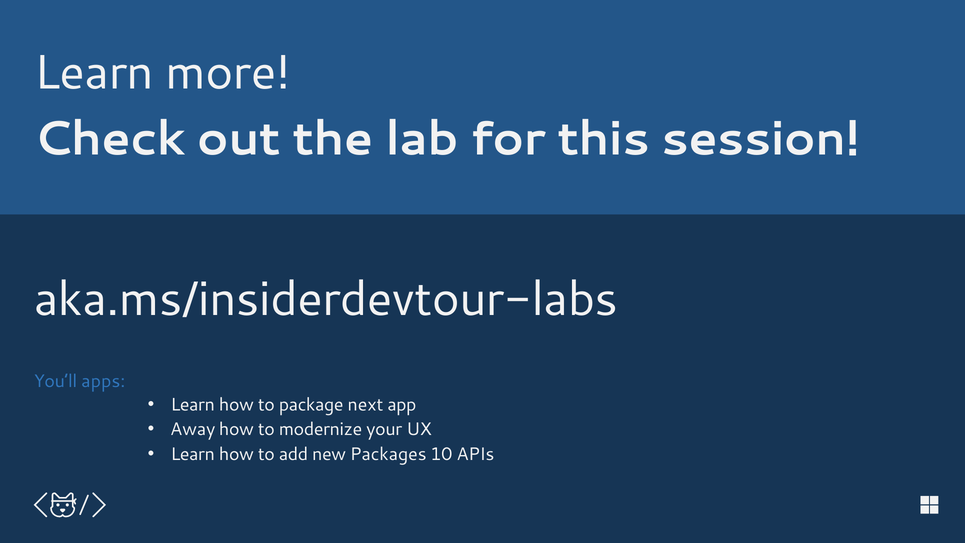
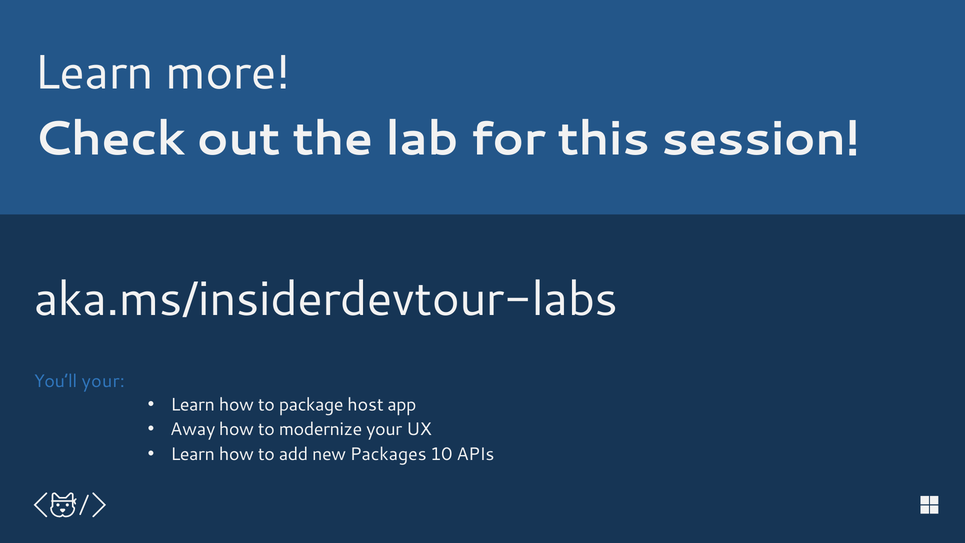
apps: apps -> your (103, 381)
next: next -> host (365, 404)
